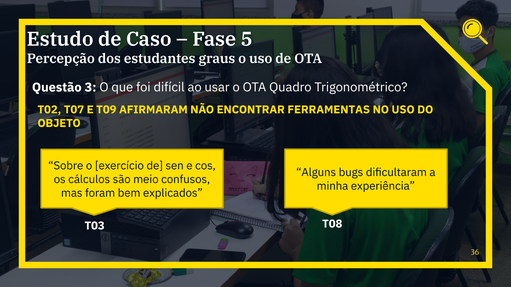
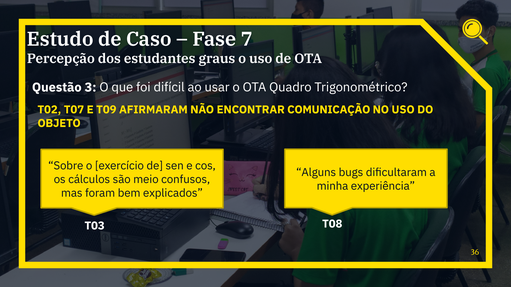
5: 5 -> 7 (247, 39)
FERRAMENTAS: FERRAMENTAS -> COMUNICAÇÃO (329, 110)
